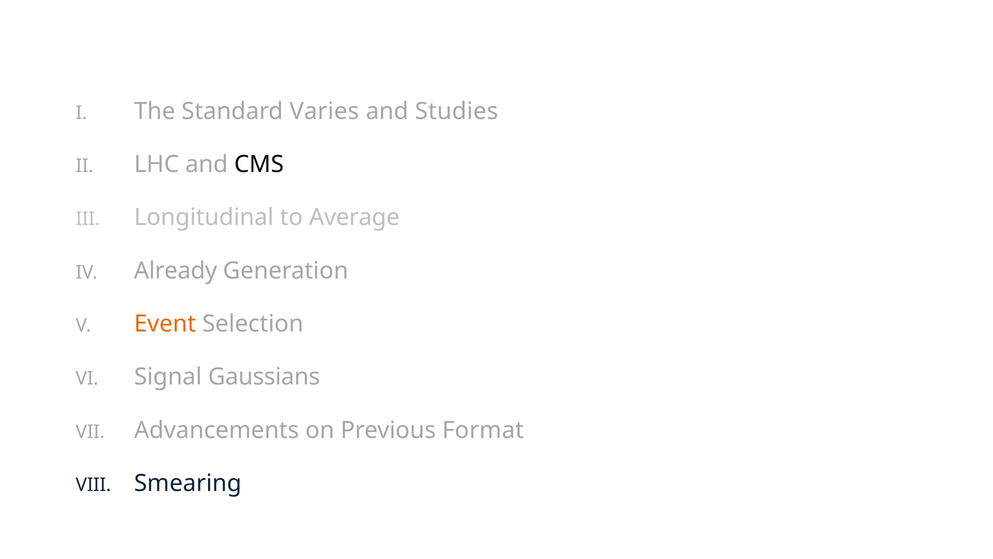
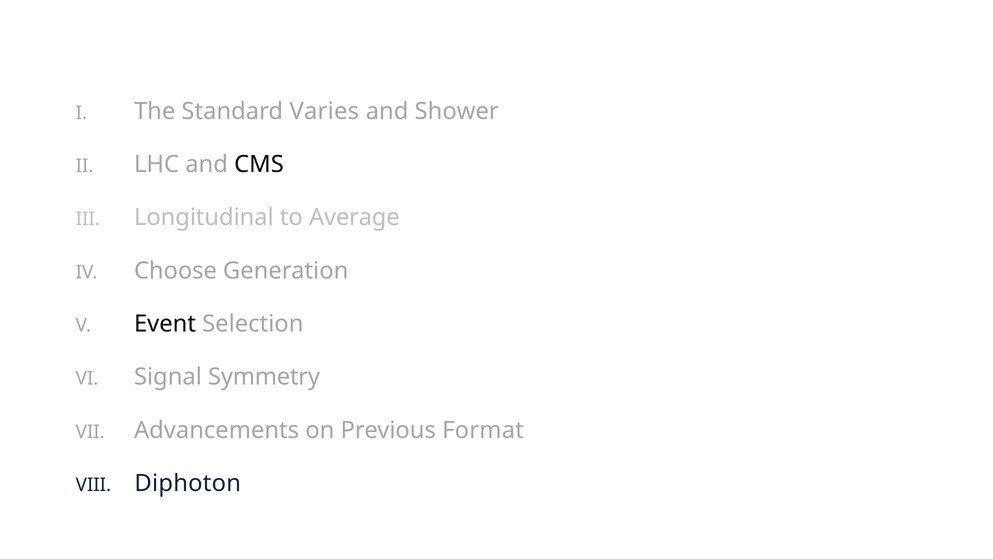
Studies: Studies -> Shower (457, 111)
Already: Already -> Choose (175, 271)
Event colour: orange -> black (165, 324)
Gaussians: Gaussians -> Symmetry (264, 377)
Smearing: Smearing -> Diphoton (188, 483)
